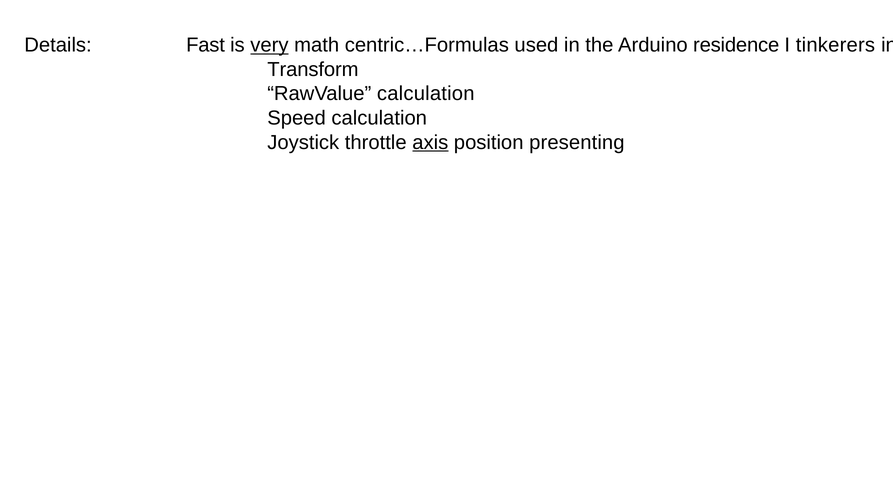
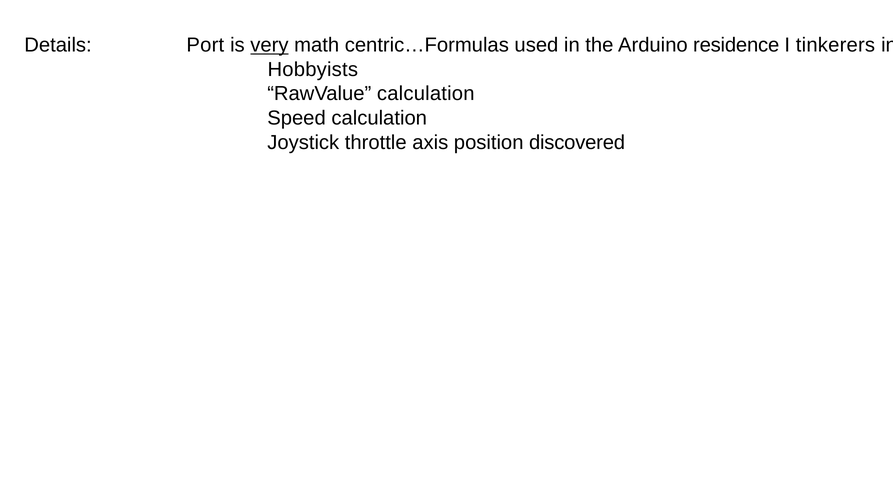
Fast: Fast -> Port (205, 45)
Transform: Transform -> Hobbyists (313, 70)
axis underline: present -> none (430, 142)
presenting: presenting -> discovered (577, 142)
